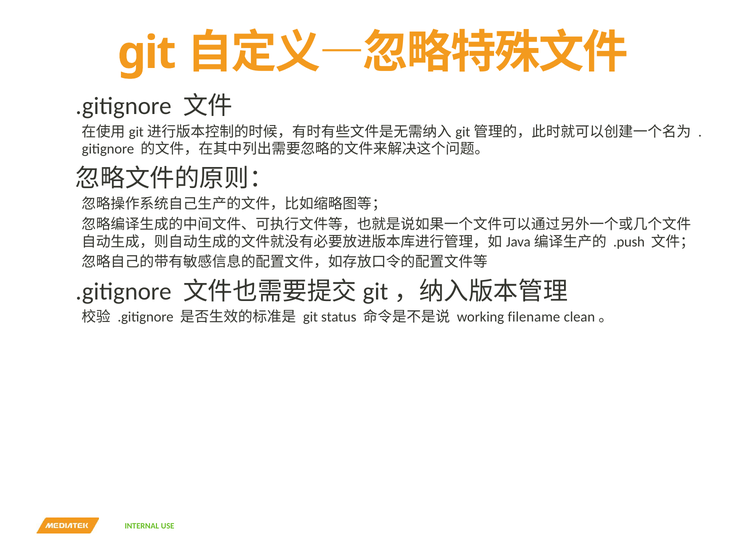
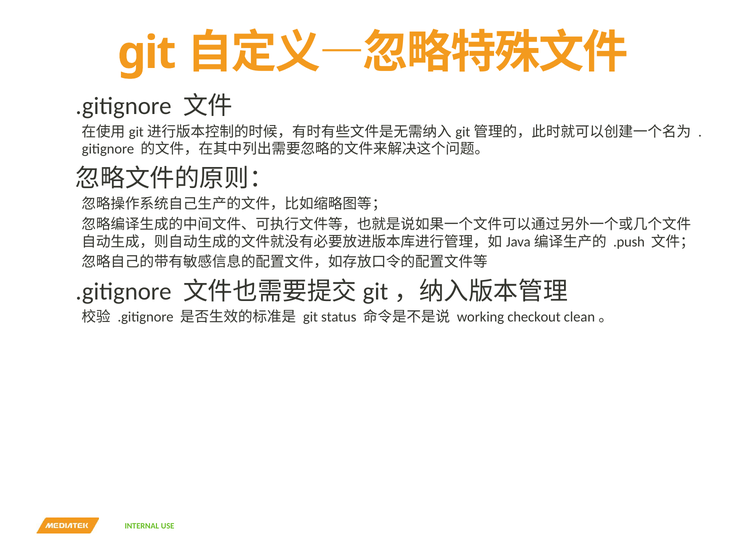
filename: filename -> checkout (534, 317)
